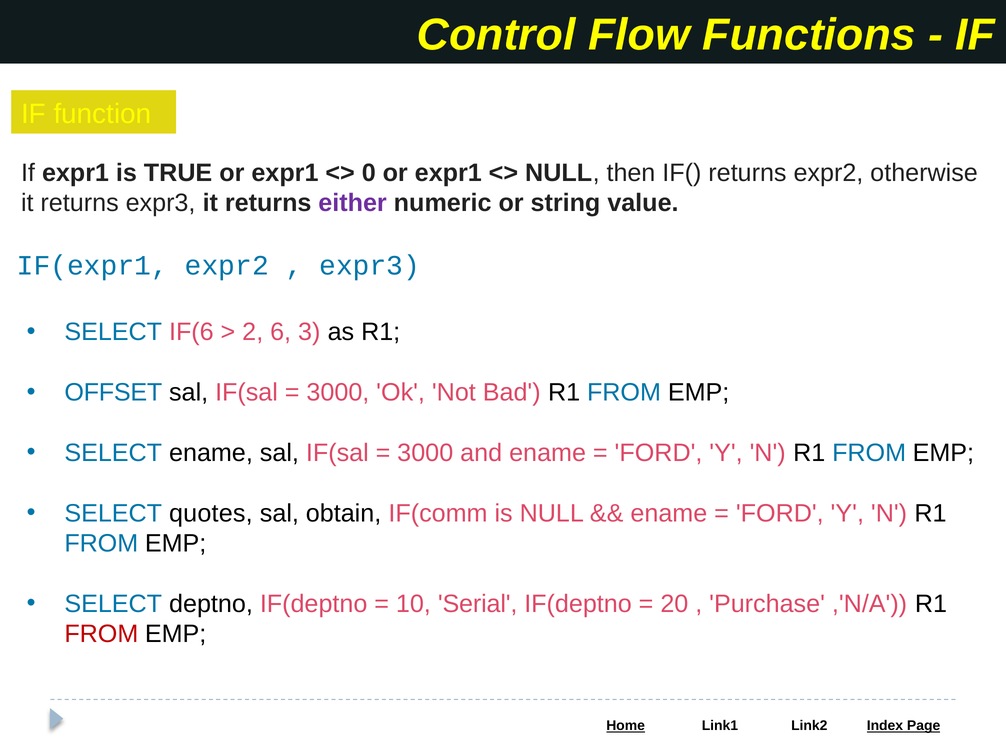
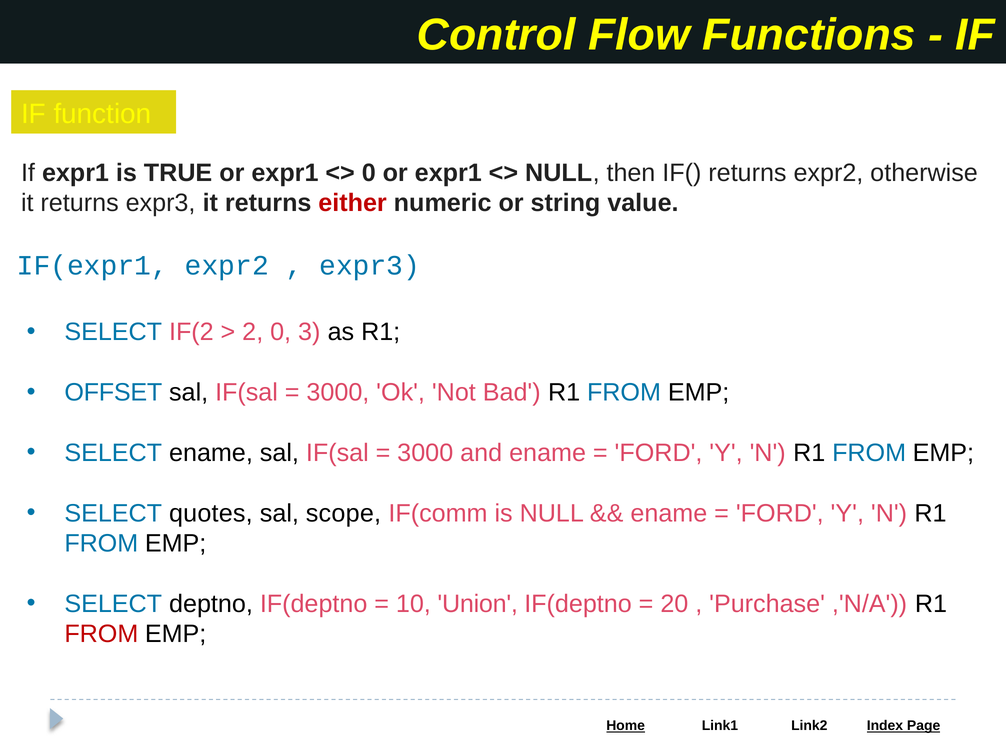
either colour: purple -> red (353, 203)
IF(6: IF(6 -> IF(2 (191, 332)
2 6: 6 -> 0 (281, 332)
obtain: obtain -> scope (343, 513)
Serial: Serial -> Union (478, 604)
